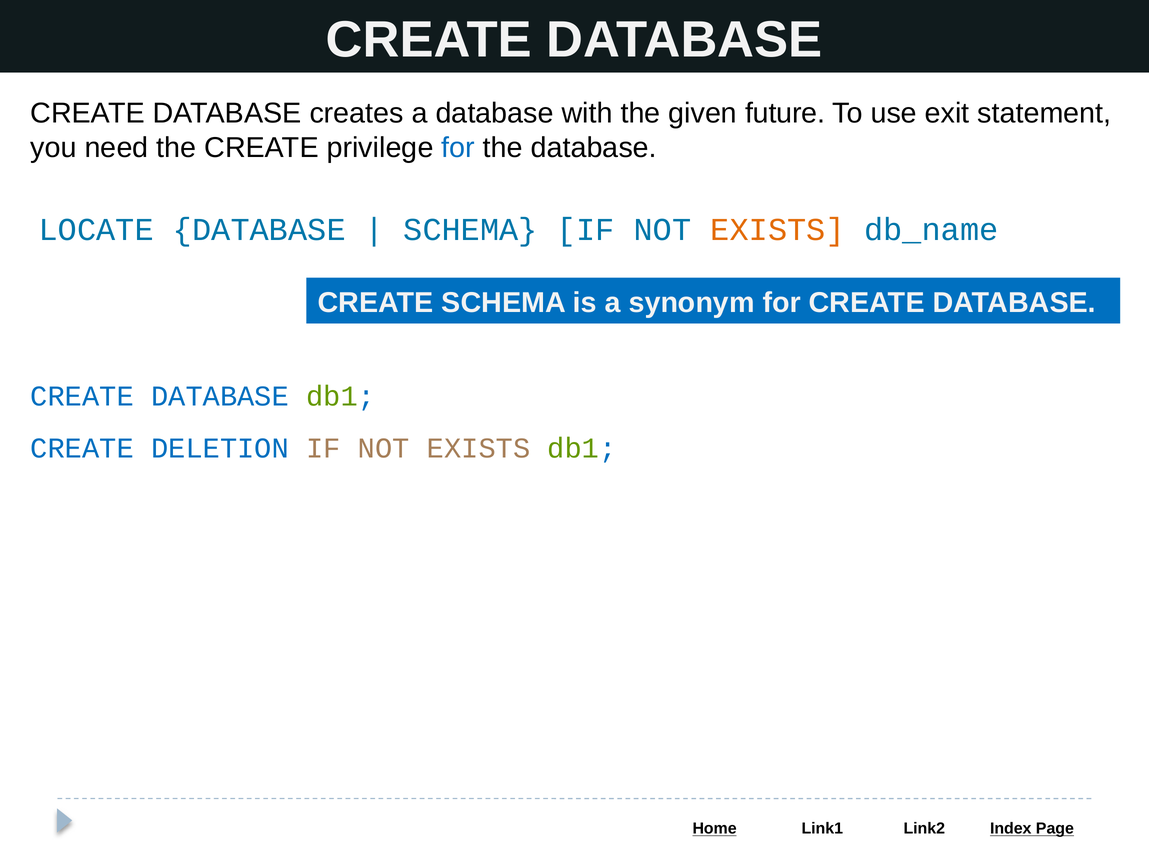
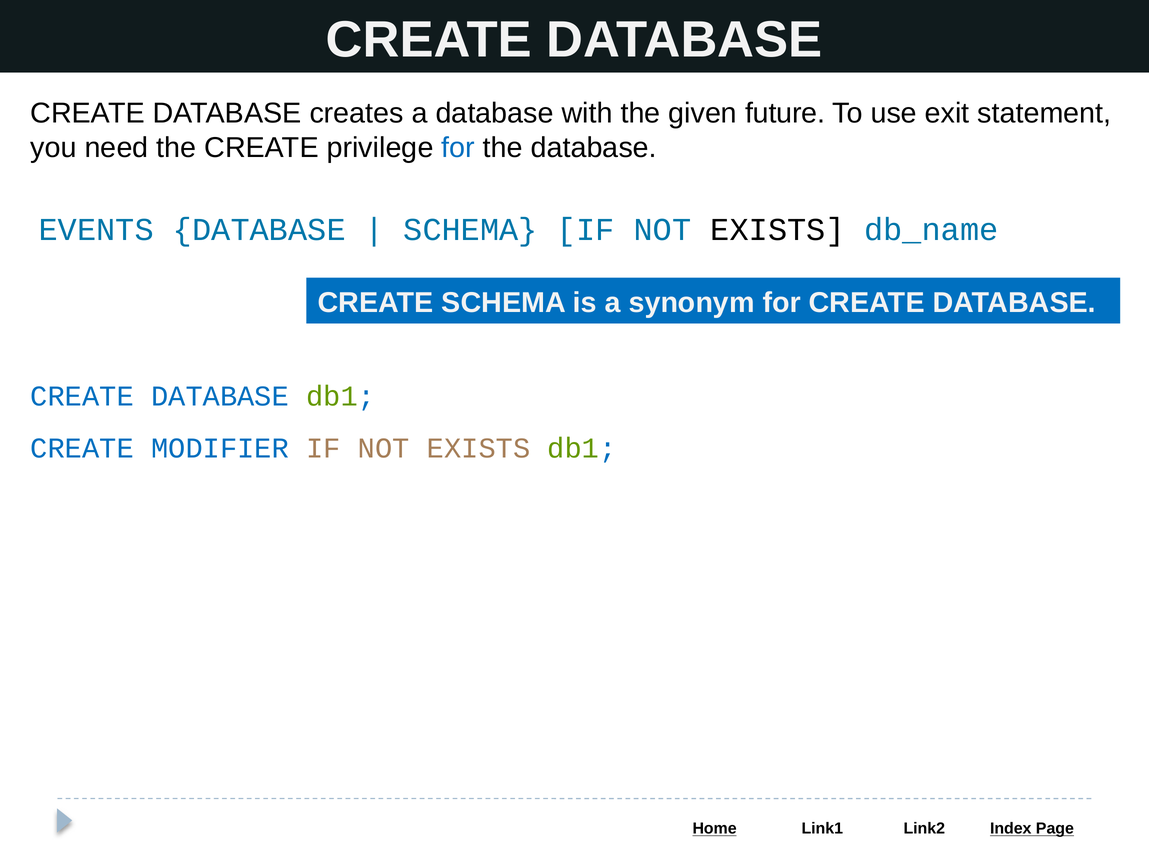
LOCATE: LOCATE -> EVENTS (96, 230)
EXISTS colour: orange -> black (778, 230)
DELETION: DELETION -> MODIFIER (220, 448)
